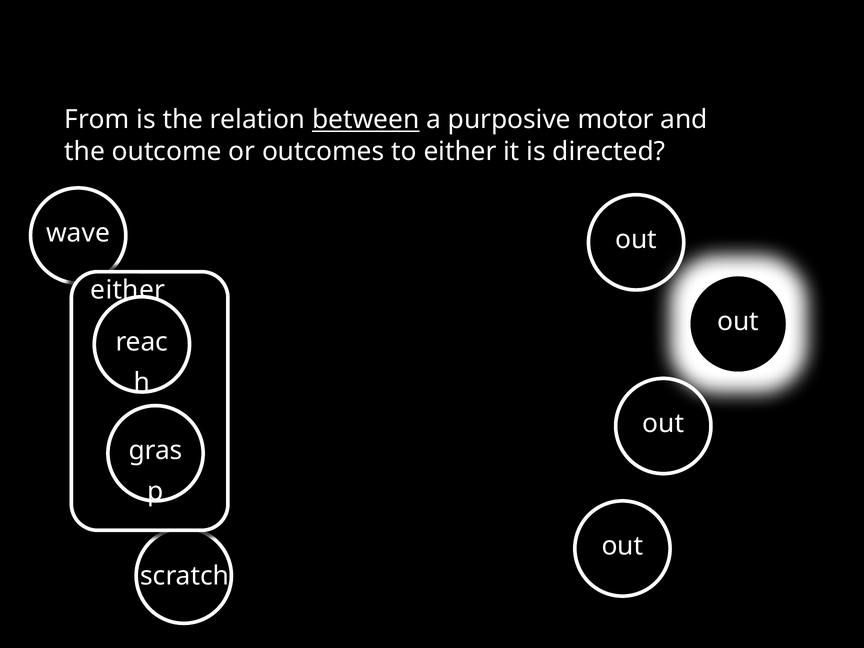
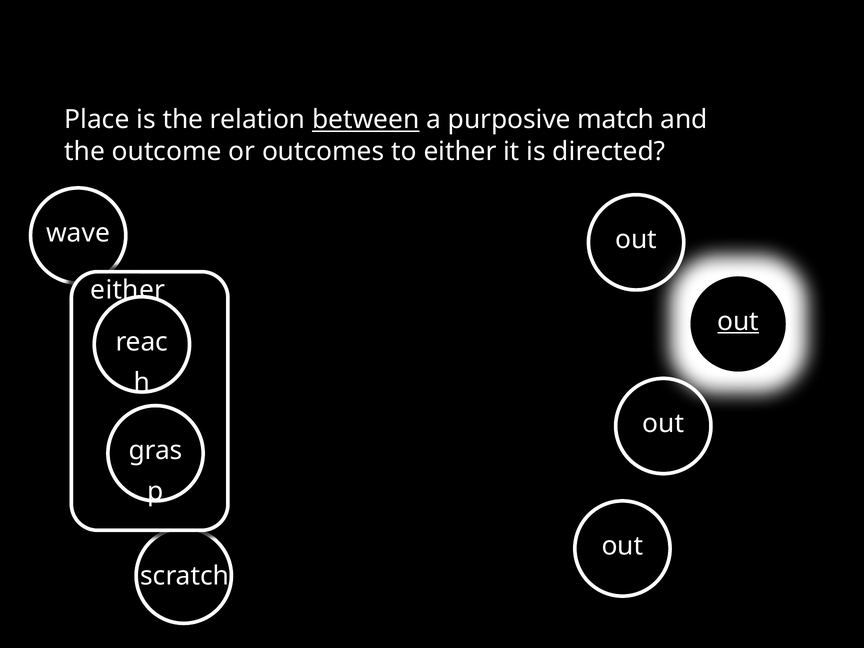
From: From -> Place (97, 120)
motor: motor -> match (616, 120)
out underline: none -> present (738, 321)
